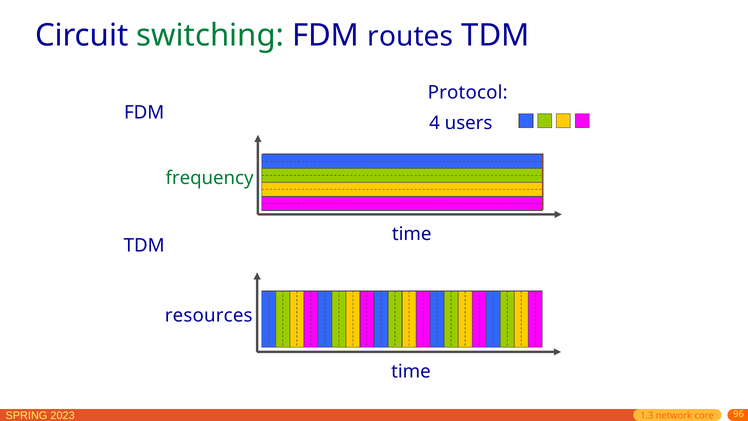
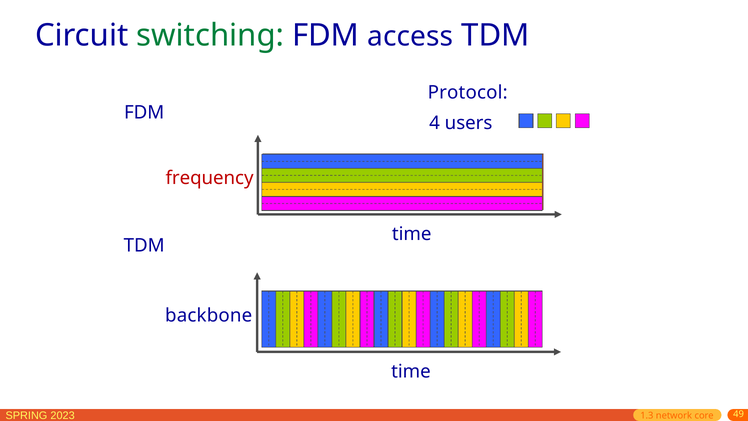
routes: routes -> access (410, 37)
frequency colour: green -> red (210, 178)
resources: resources -> backbone (209, 316)
96: 96 -> 49 (739, 414)
